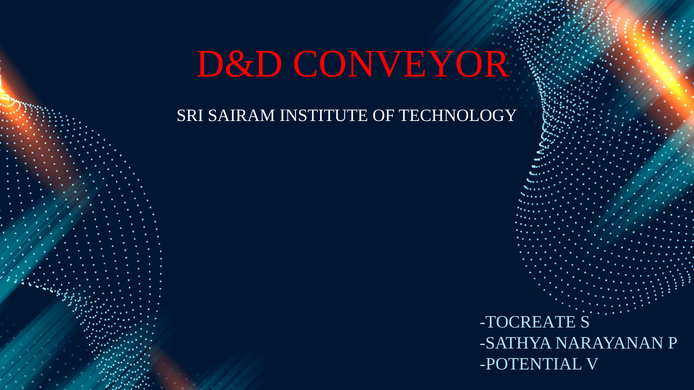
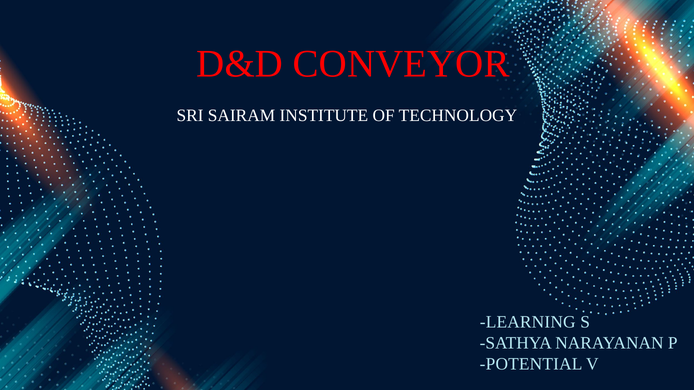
TOCREATE: TOCREATE -> LEARNING (528, 323)
